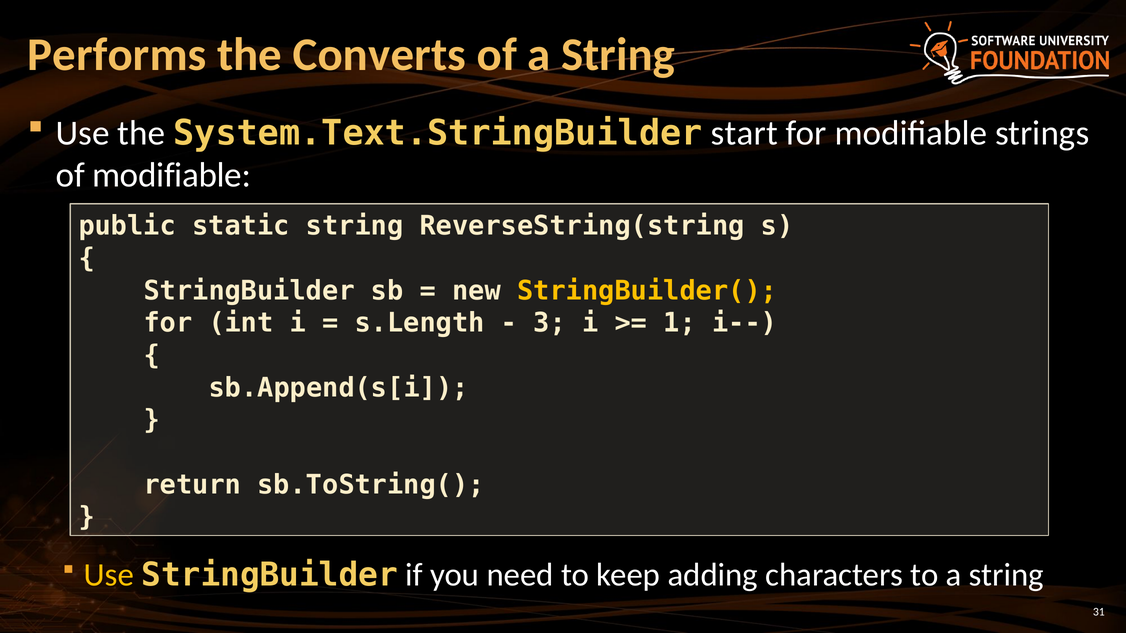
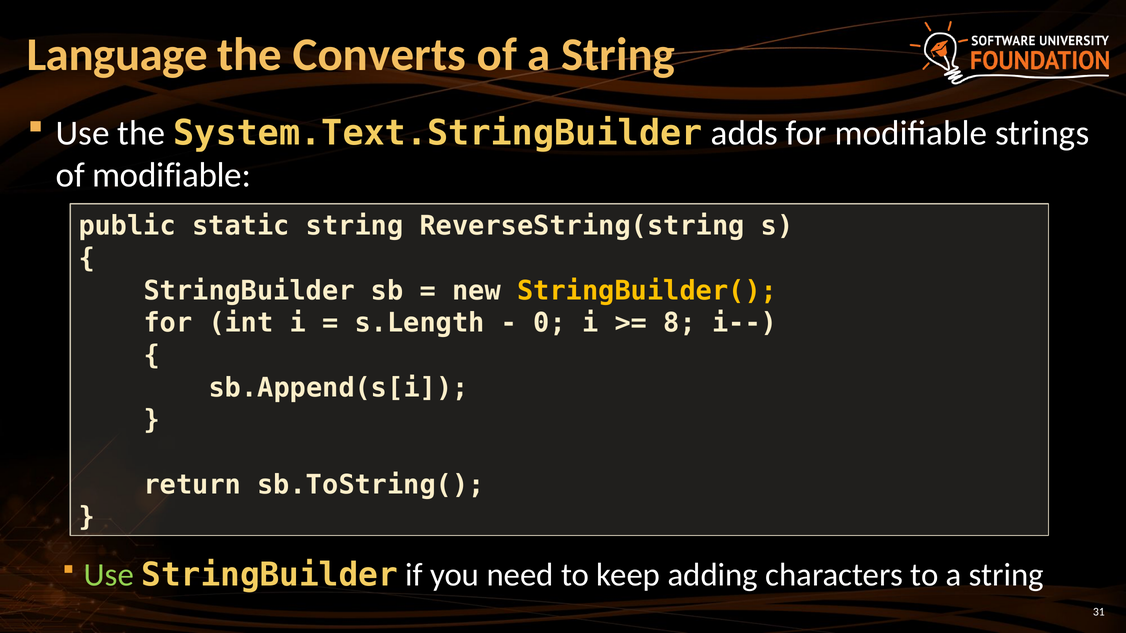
Performs: Performs -> Language (117, 55)
start: start -> adds (744, 133)
3: 3 -> 0 (550, 323)
1: 1 -> 8 (680, 323)
Use colour: yellow -> light green (109, 575)
